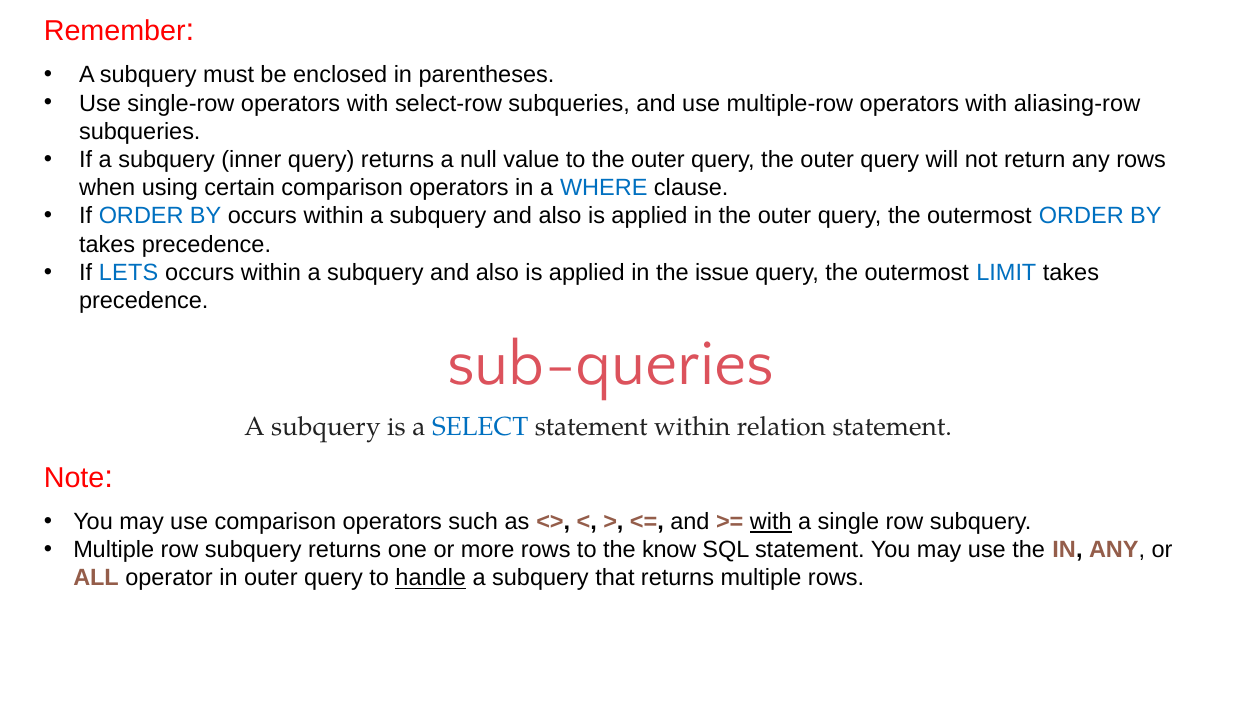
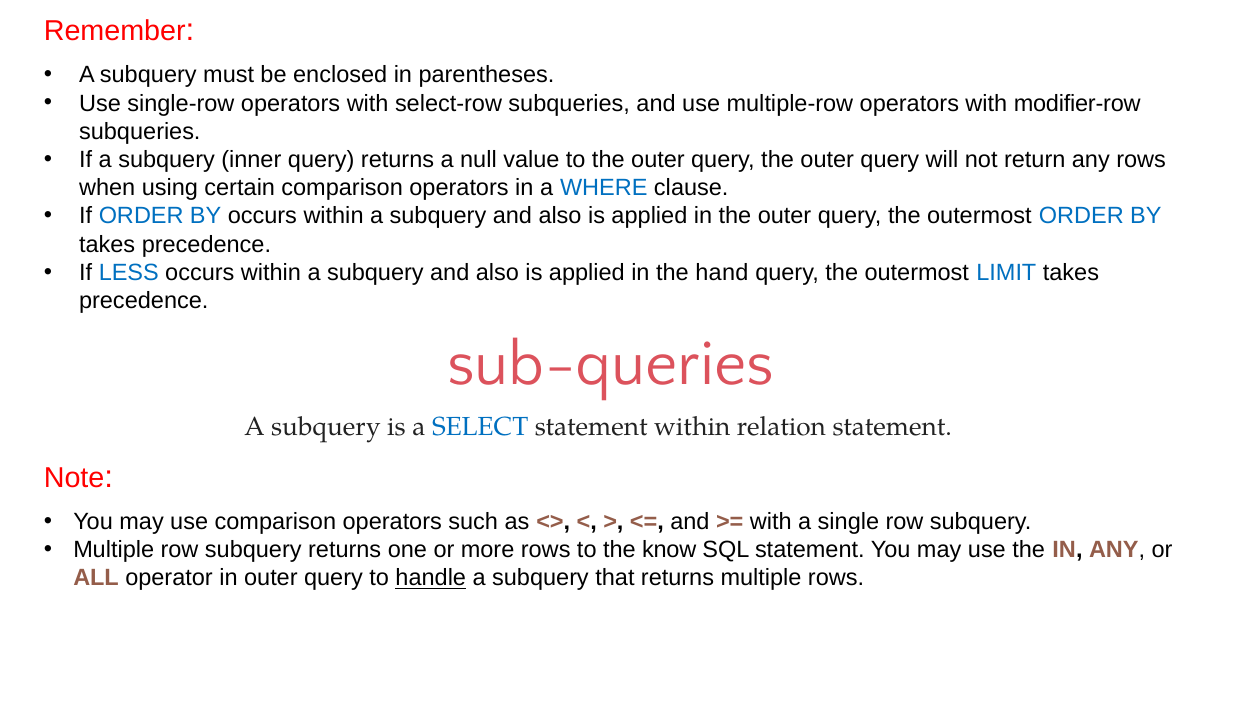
aliasing-row: aliasing-row -> modifier-row (1077, 103)
LETS: LETS -> LESS (129, 273)
issue: issue -> hand (722, 273)
with underline: present -> none (771, 522)
